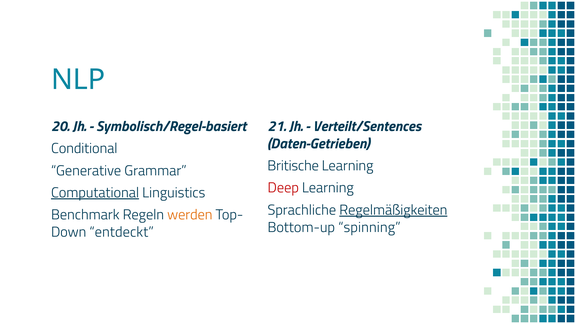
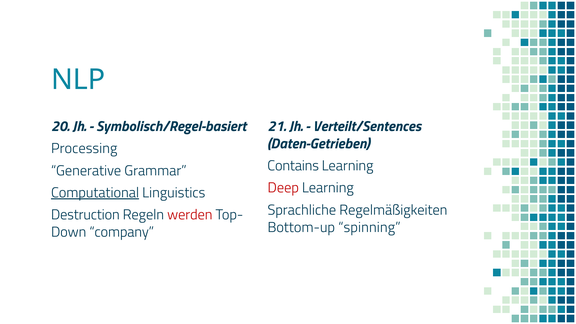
Conditional: Conditional -> Processing (84, 149)
Britische: Britische -> Contains (293, 166)
Regelmäßigkeiten underline: present -> none (393, 210)
Benchmark: Benchmark -> Destruction (85, 215)
werden colour: orange -> red (190, 215)
entdeckt: entdeckt -> company (122, 232)
